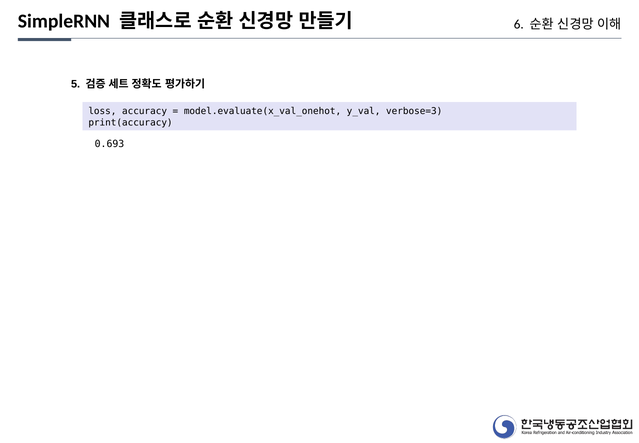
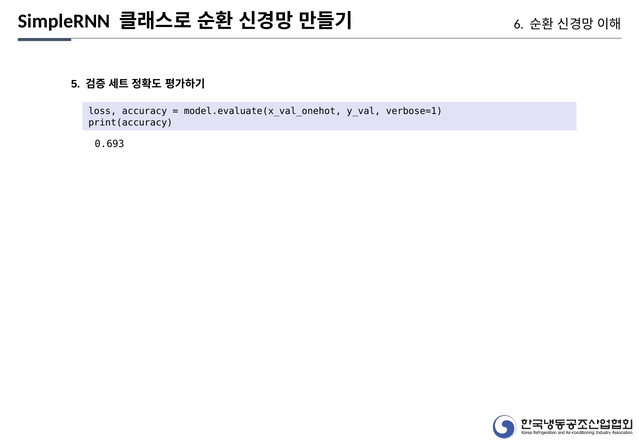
verbose=3: verbose=3 -> verbose=1 (414, 111)
